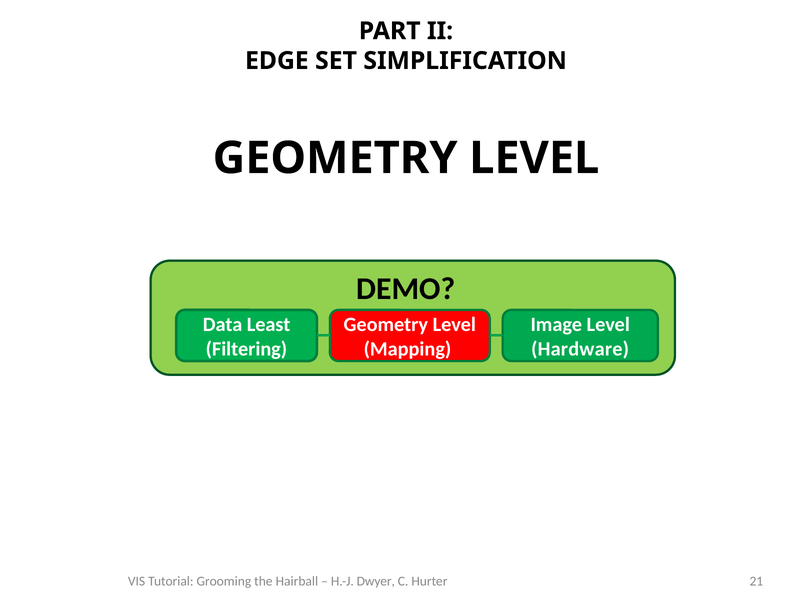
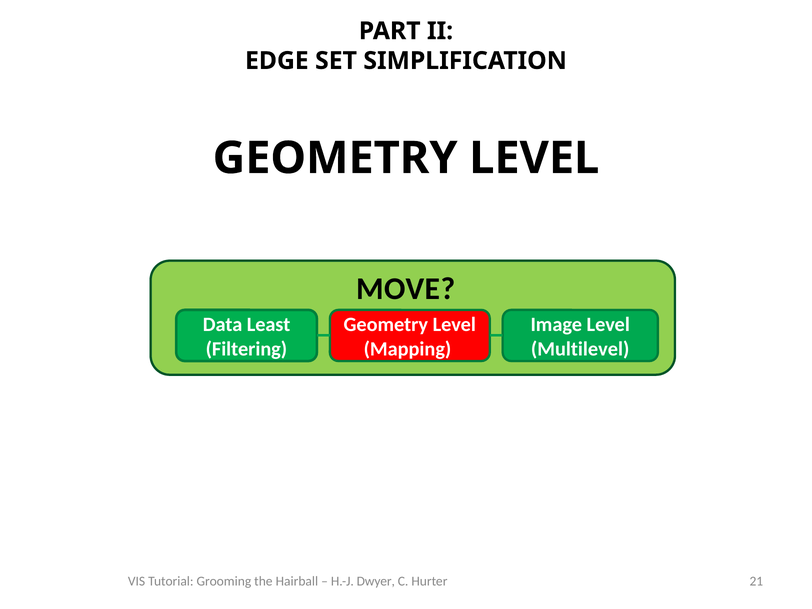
DEMO: DEMO -> MOVE (406, 289)
Hardware: Hardware -> Multilevel (580, 349)
